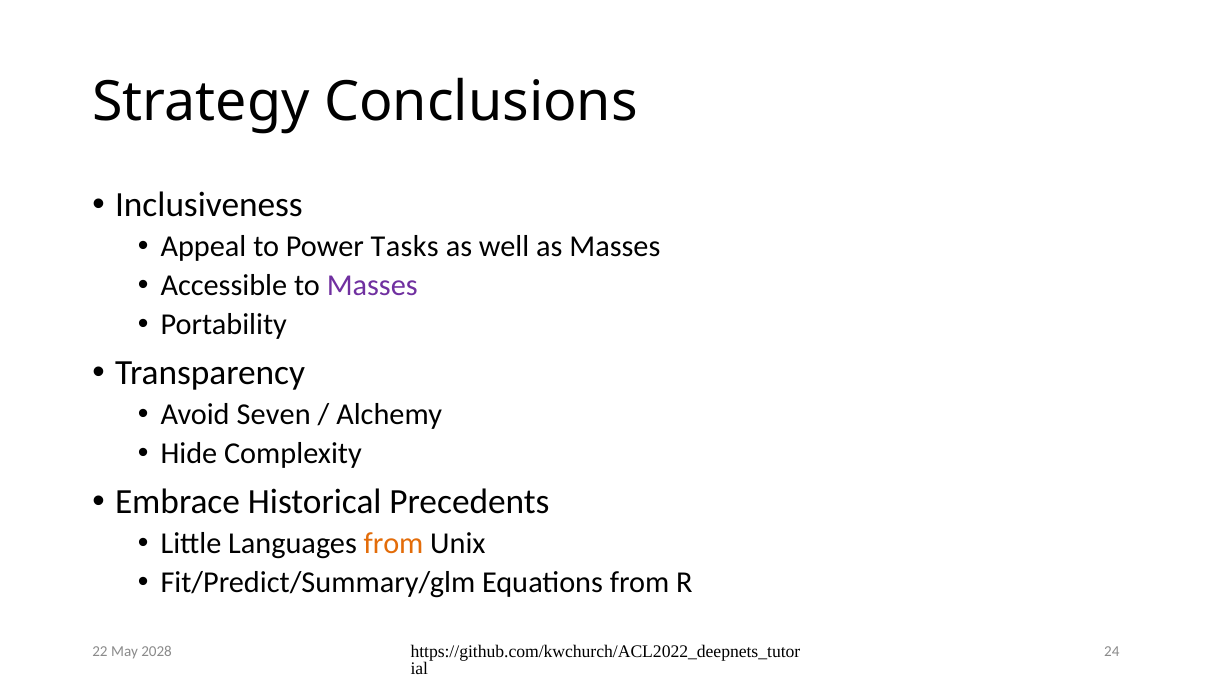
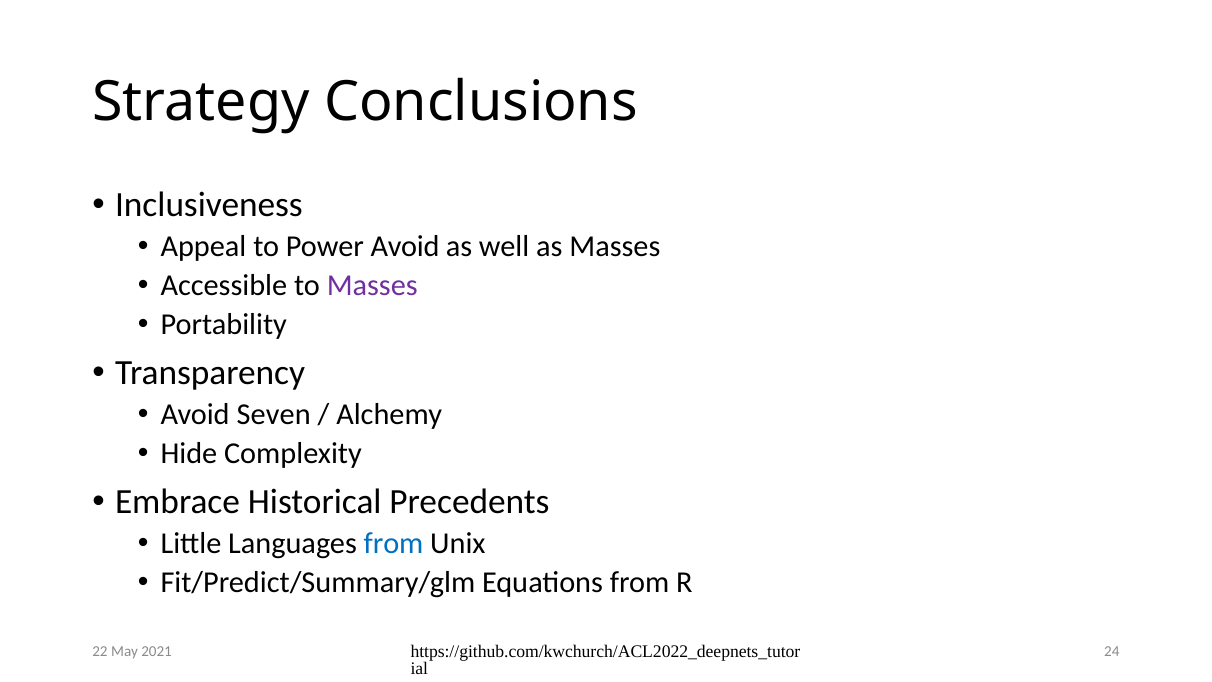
Power Tasks: Tasks -> Avoid (405, 247)
from colour: orange -> blue (394, 543)
2028: 2028 -> 2021 (157, 651)
